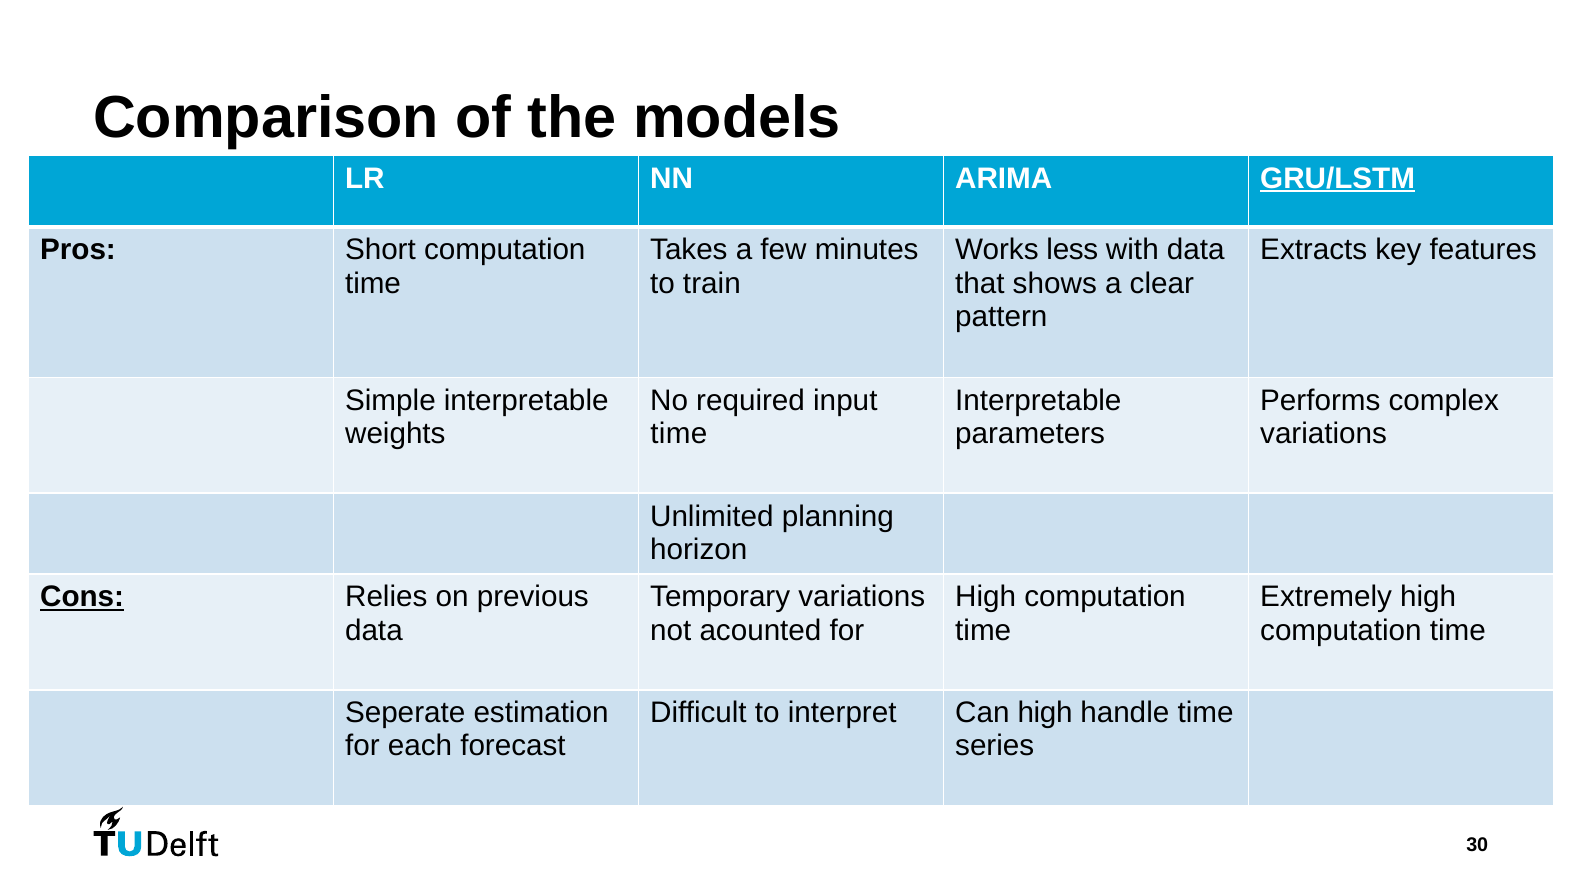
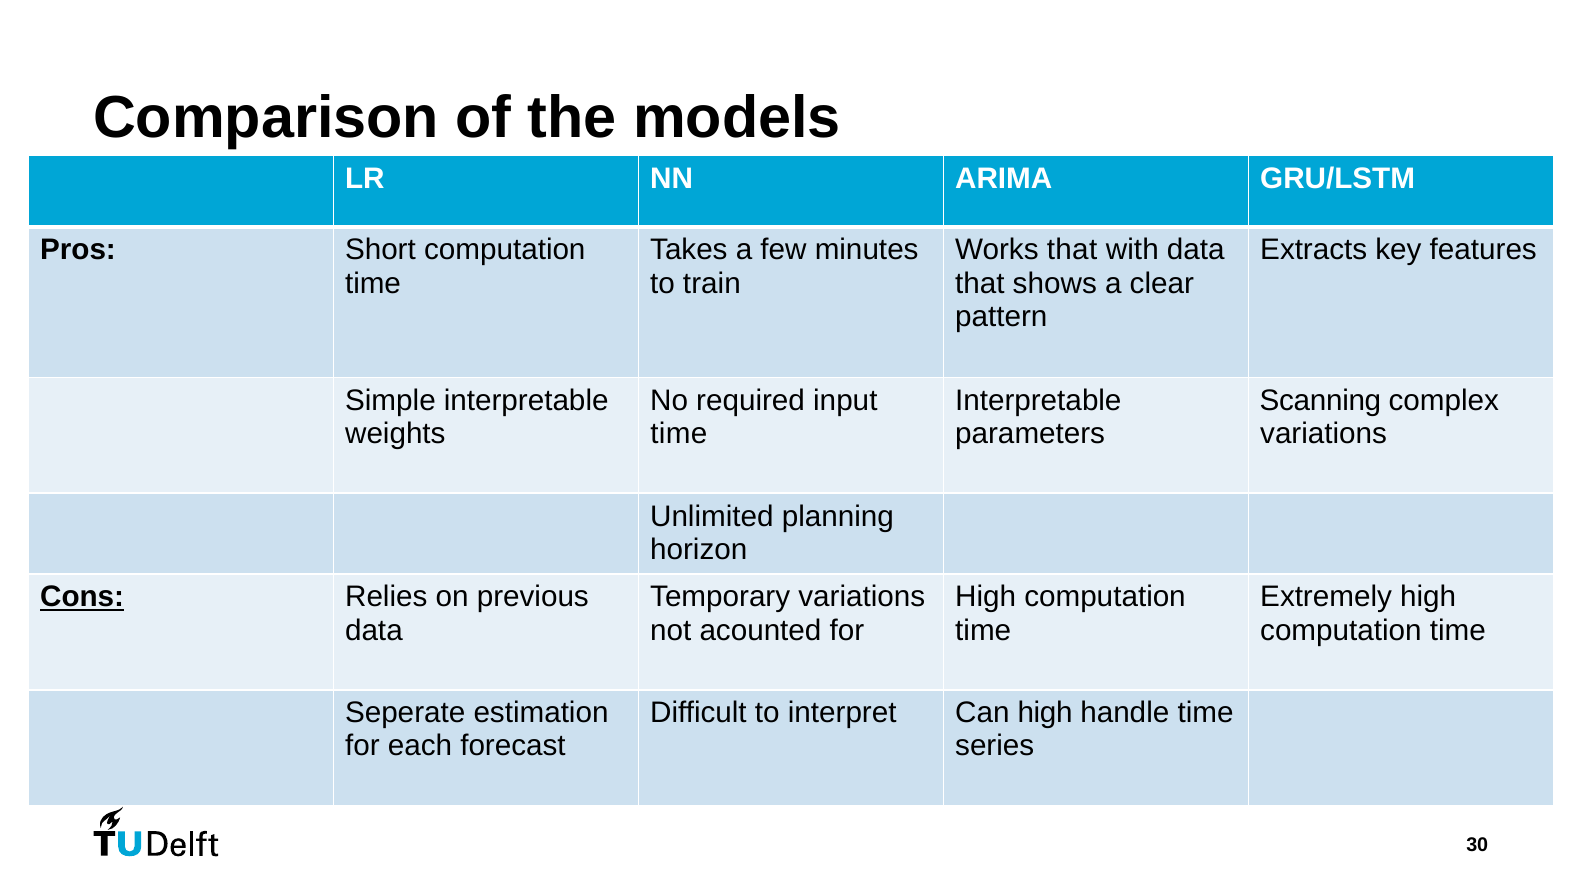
GRU/LSTM underline: present -> none (1338, 179)
Works less: less -> that (1072, 250)
Performs: Performs -> Scanning (1320, 400)
